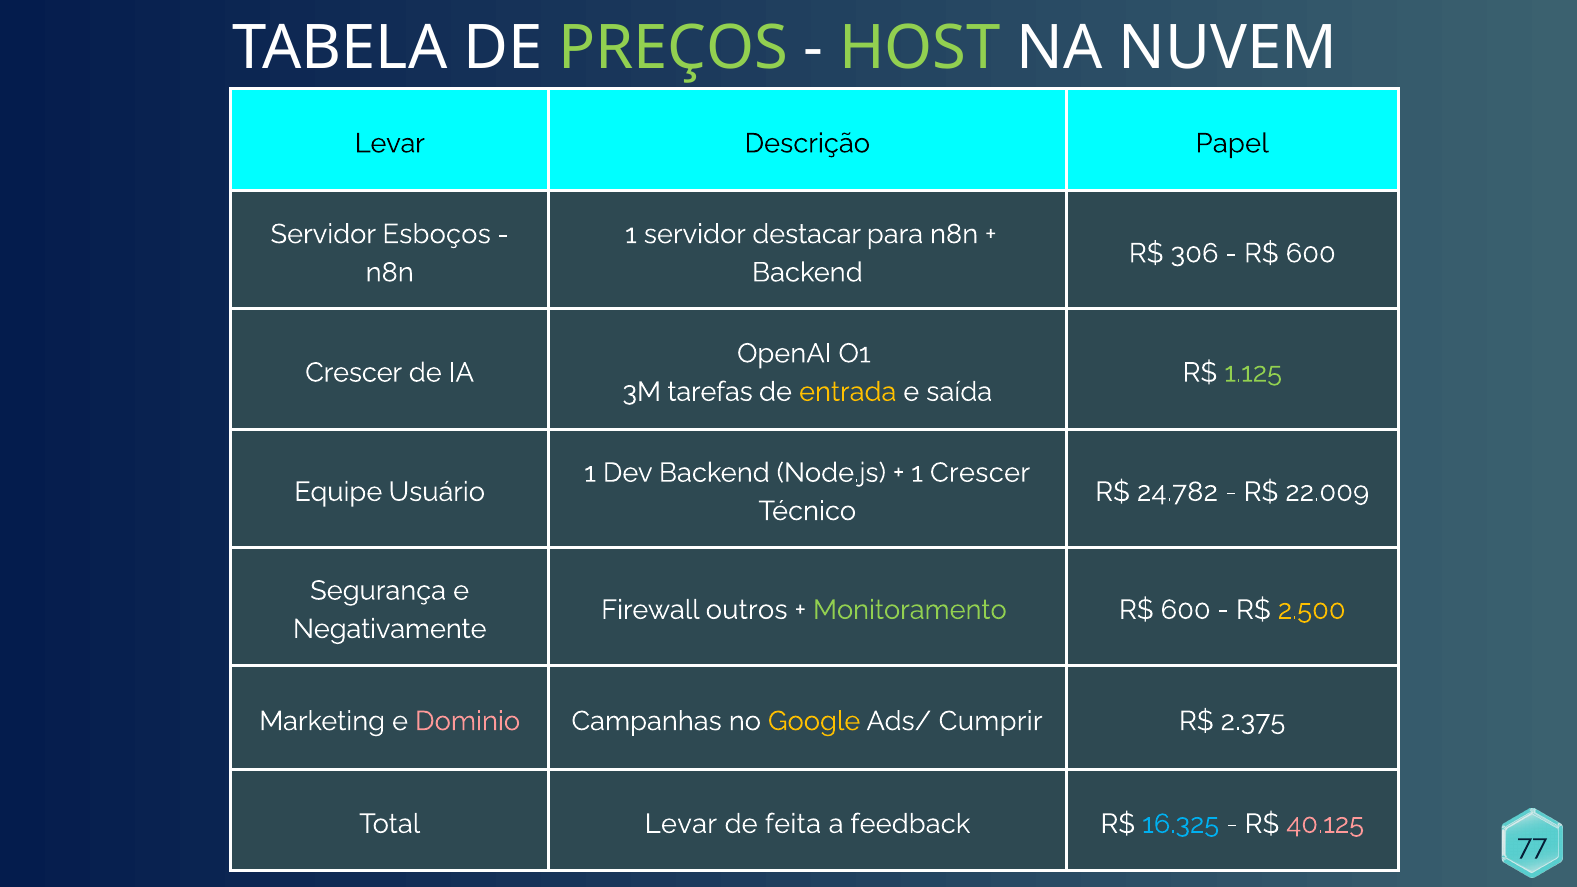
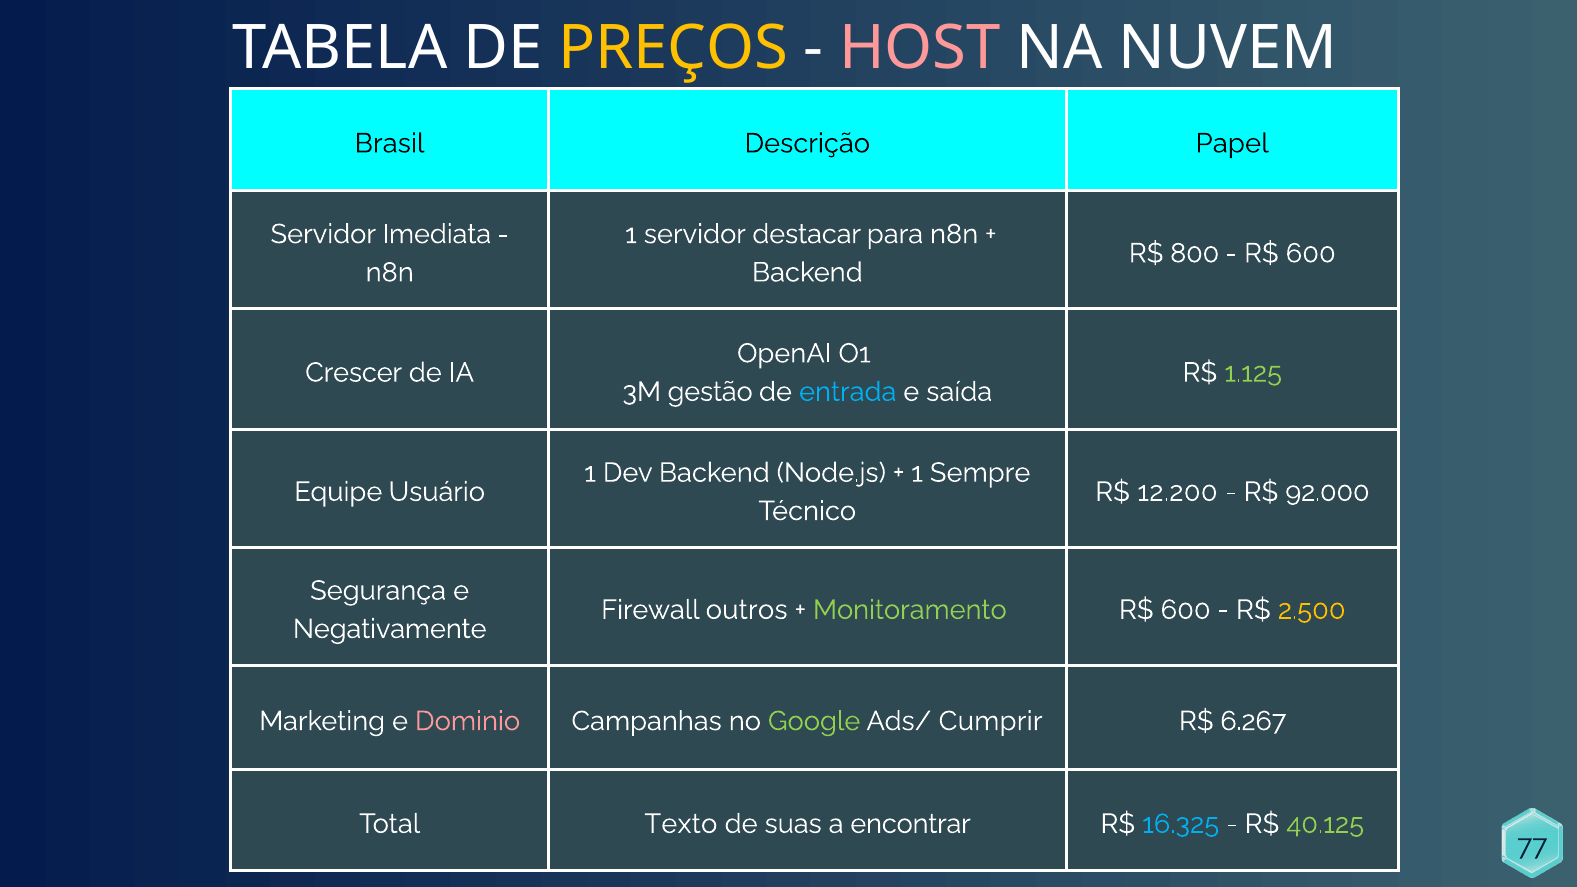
PREÇOS colour: light green -> yellow (673, 48)
HOST colour: light green -> pink (920, 48)
Levar: Levar -> Brasil (390, 143)
Esboços: Esboços -> Imediata (437, 234)
306: 306 -> 800 (1195, 253)
tarefas: tarefas -> gestão (710, 392)
entrada colour: yellow -> light blue (848, 392)
1 Crescer: Crescer -> Sempre (980, 473)
24.782: 24.782 -> 12.200 (1177, 492)
22.009: 22.009 -> 92.000 (1327, 492)
Google colour: yellow -> light green (814, 721)
2.375: 2.375 -> 6.267 (1253, 721)
Total Levar: Levar -> Texto (681, 824)
feita: feita -> suas (793, 824)
feedback: feedback -> encontrar (910, 824)
40.125 colour: pink -> light green (1325, 824)
